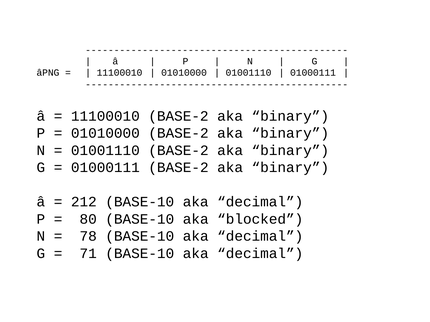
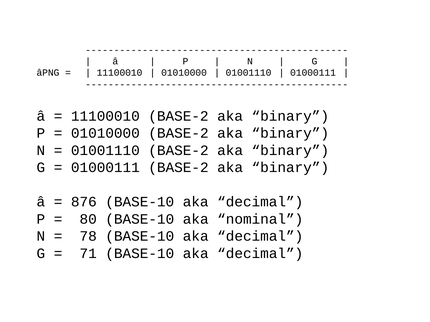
212: 212 -> 876 (84, 202)
blocked: blocked -> nominal (260, 219)
